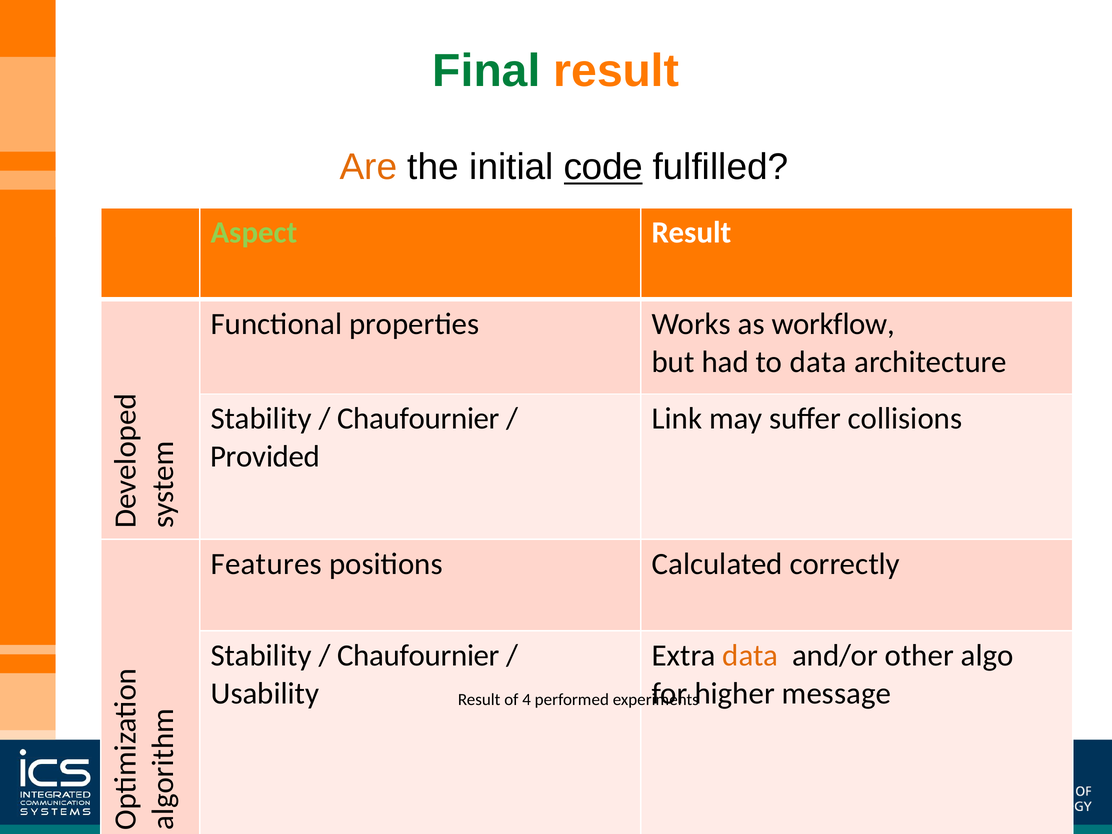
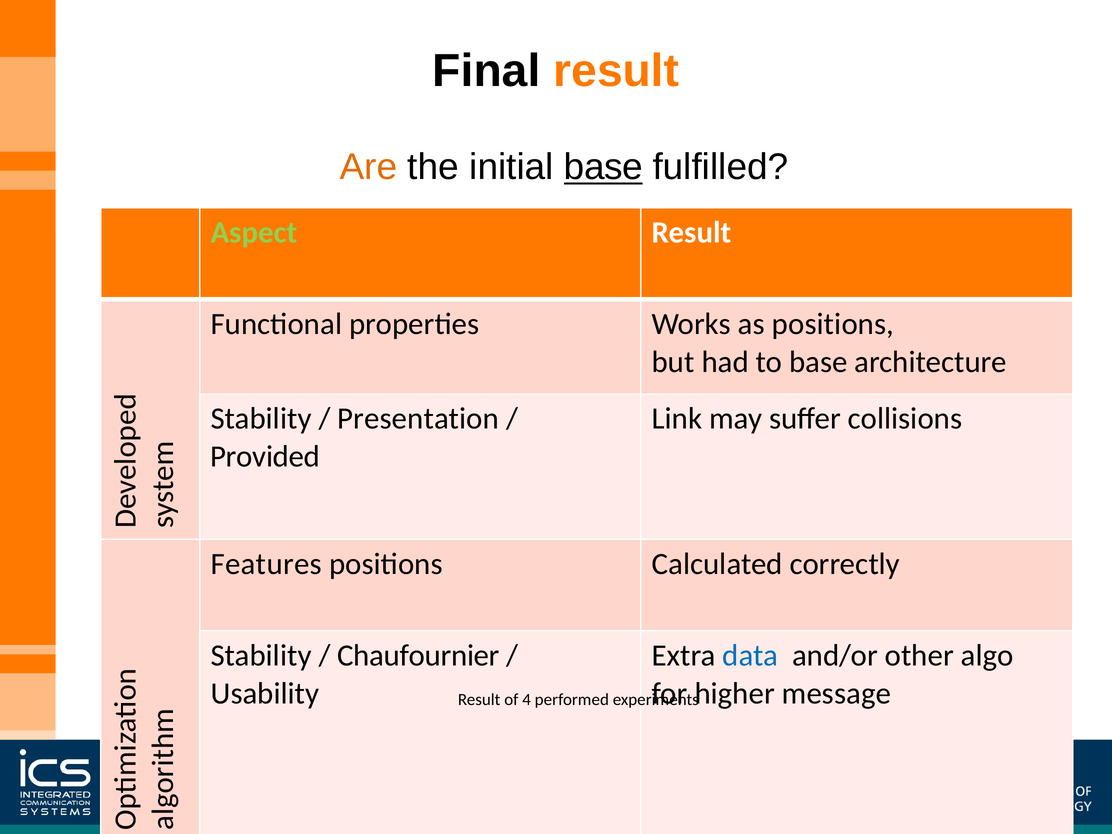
Final colour: green -> black (486, 71)
initial code: code -> base (603, 167)
as workflow: workflow -> positions (833, 324)
to data: data -> base (818, 362)
Chaufournier: Chaufournier -> Presentation (418, 419)
data colour: orange -> blue (750, 656)
